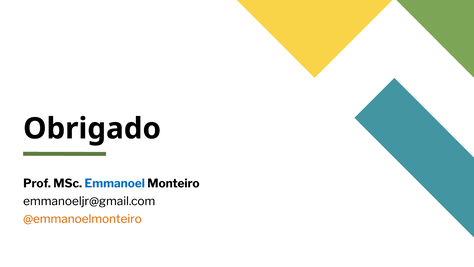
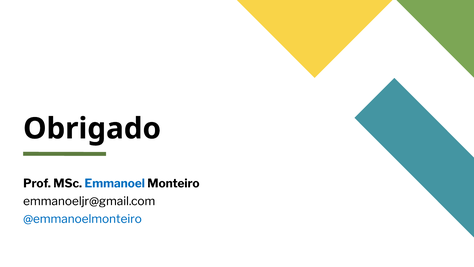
@emmanoelmonteiro colour: orange -> blue (82, 219)
